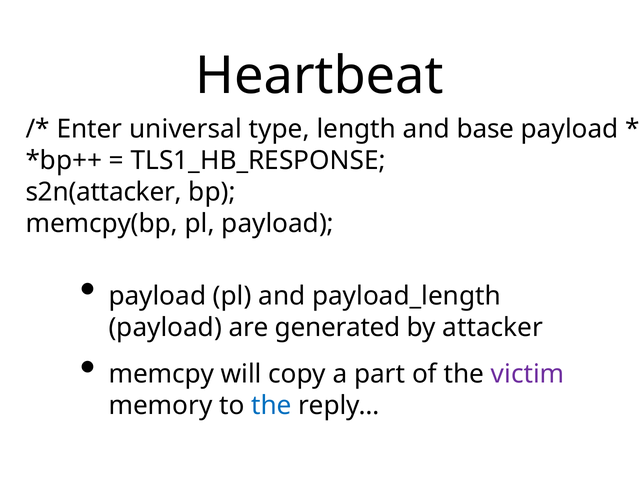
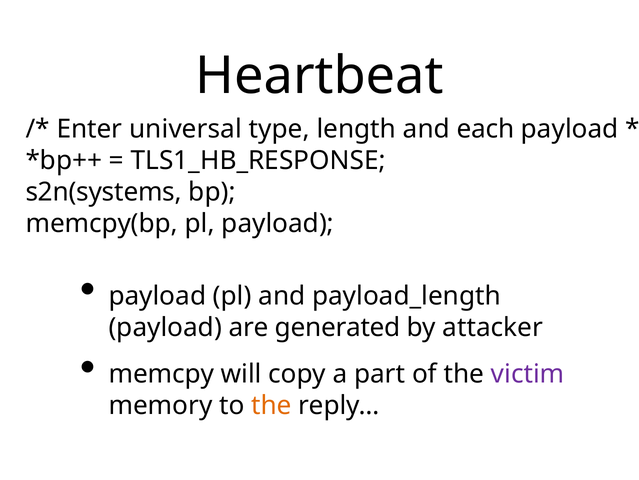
base: base -> each (485, 129)
s2n(attacker: s2n(attacker -> s2n(systems (104, 192)
the colour: blue -> orange (271, 405)
